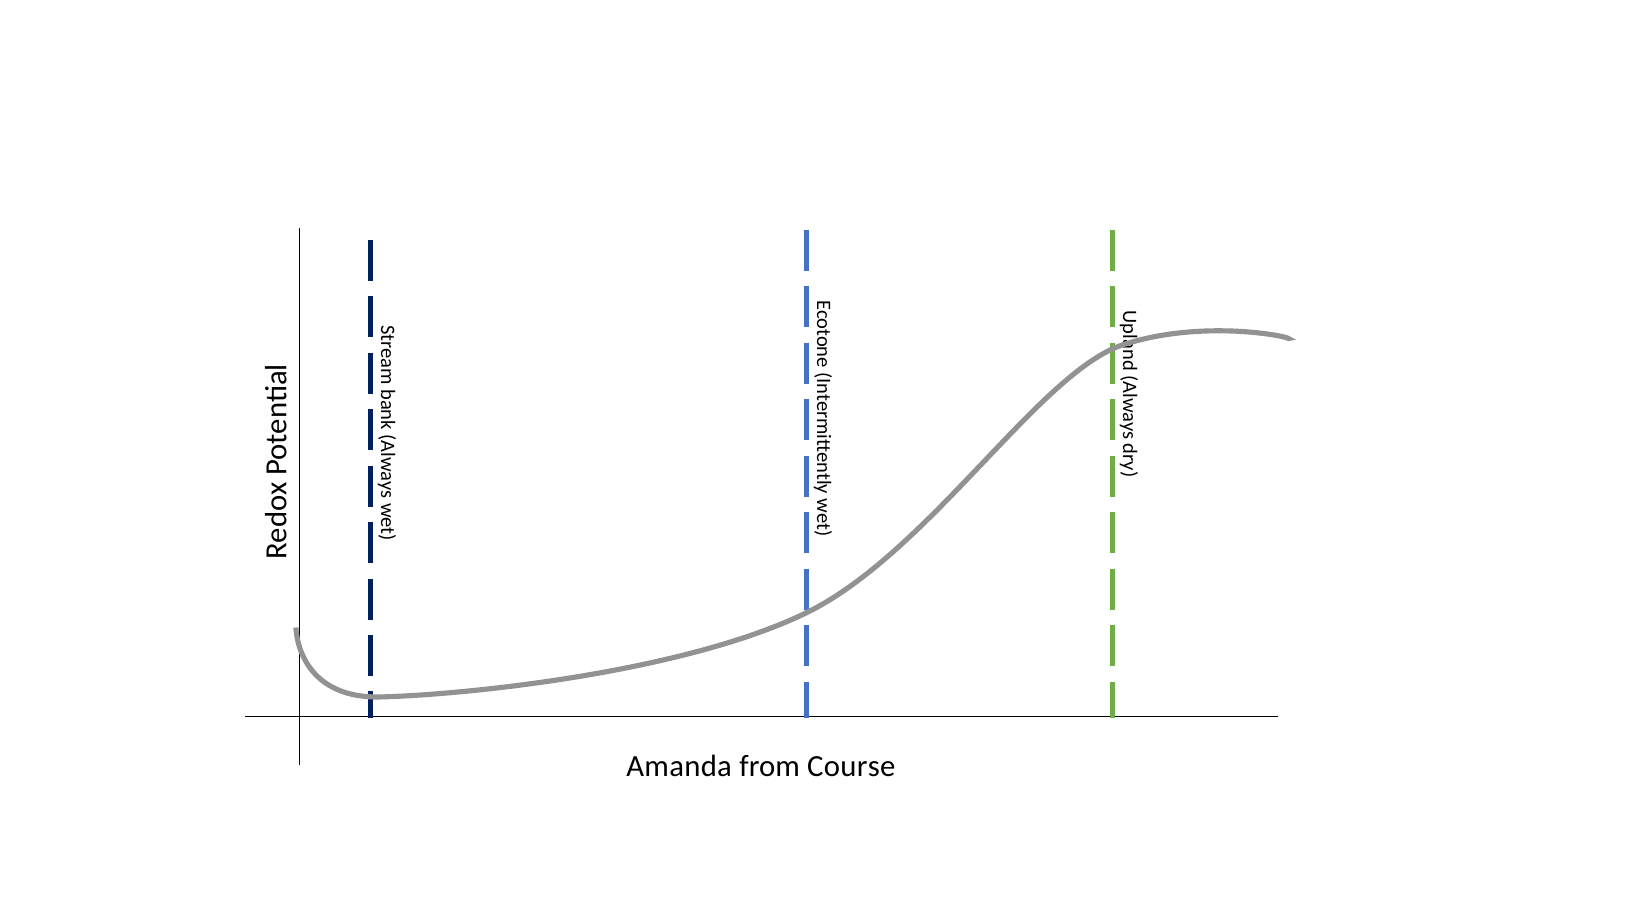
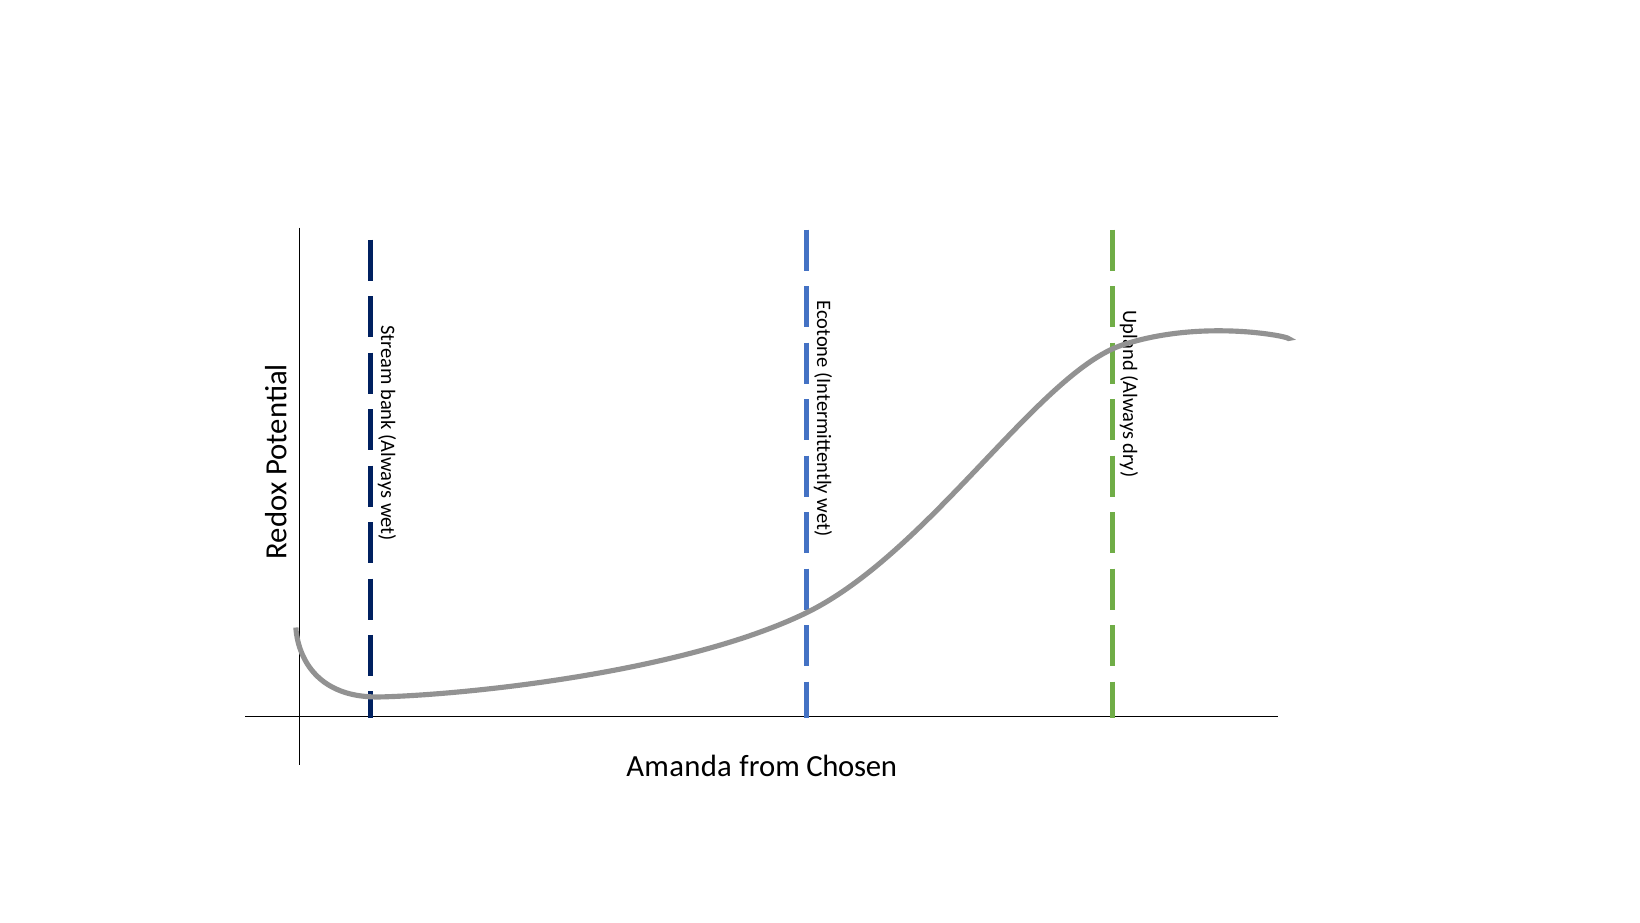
Course: Course -> Chosen (852, 766)
